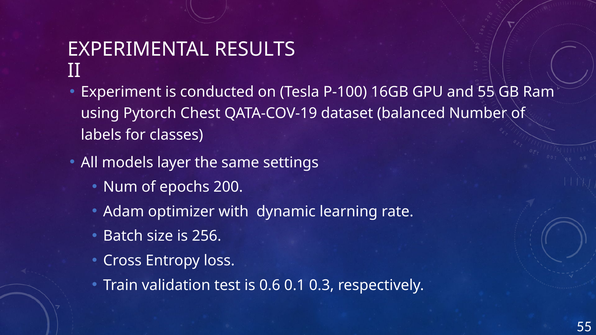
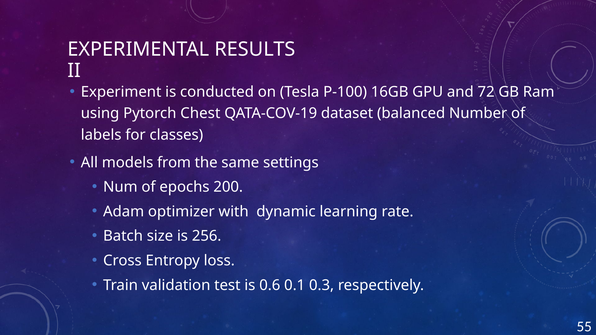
and 55: 55 -> 72 (486, 92)
layer: layer -> from (174, 163)
